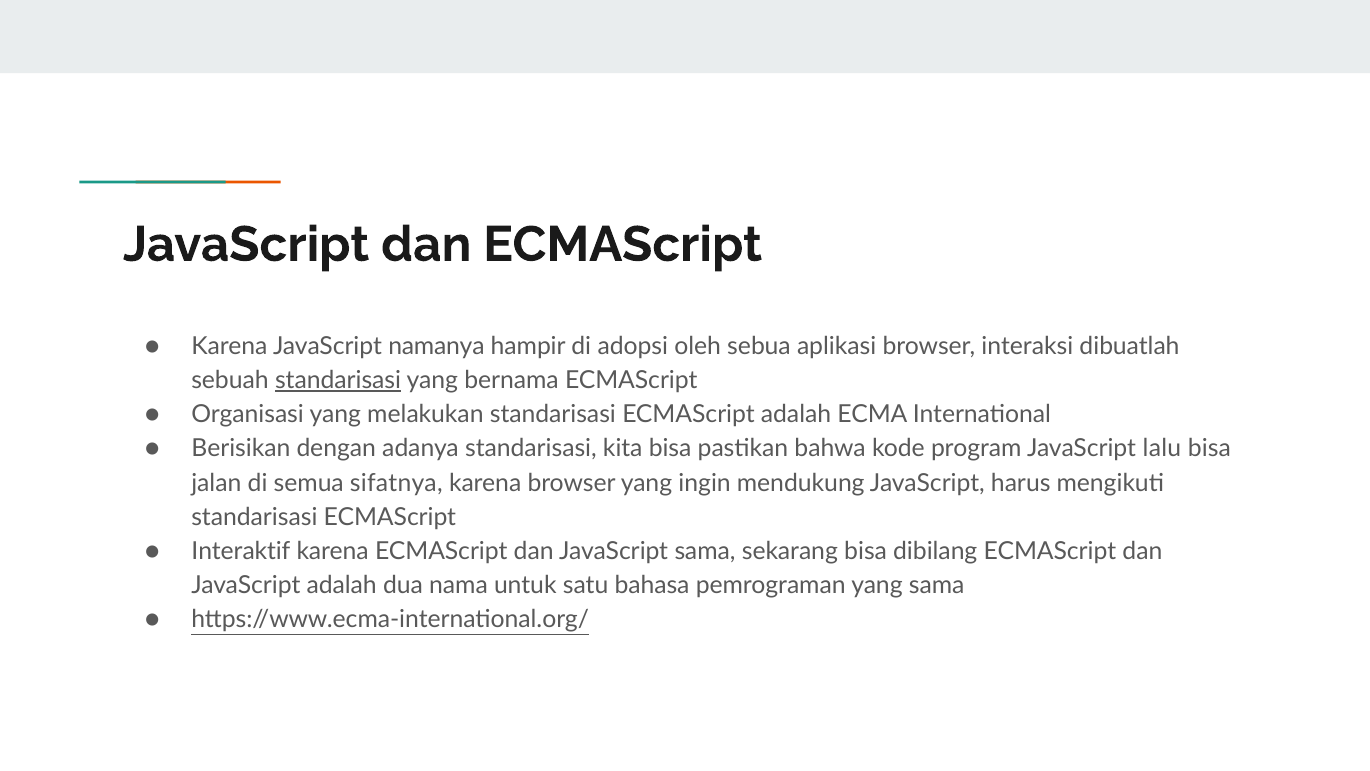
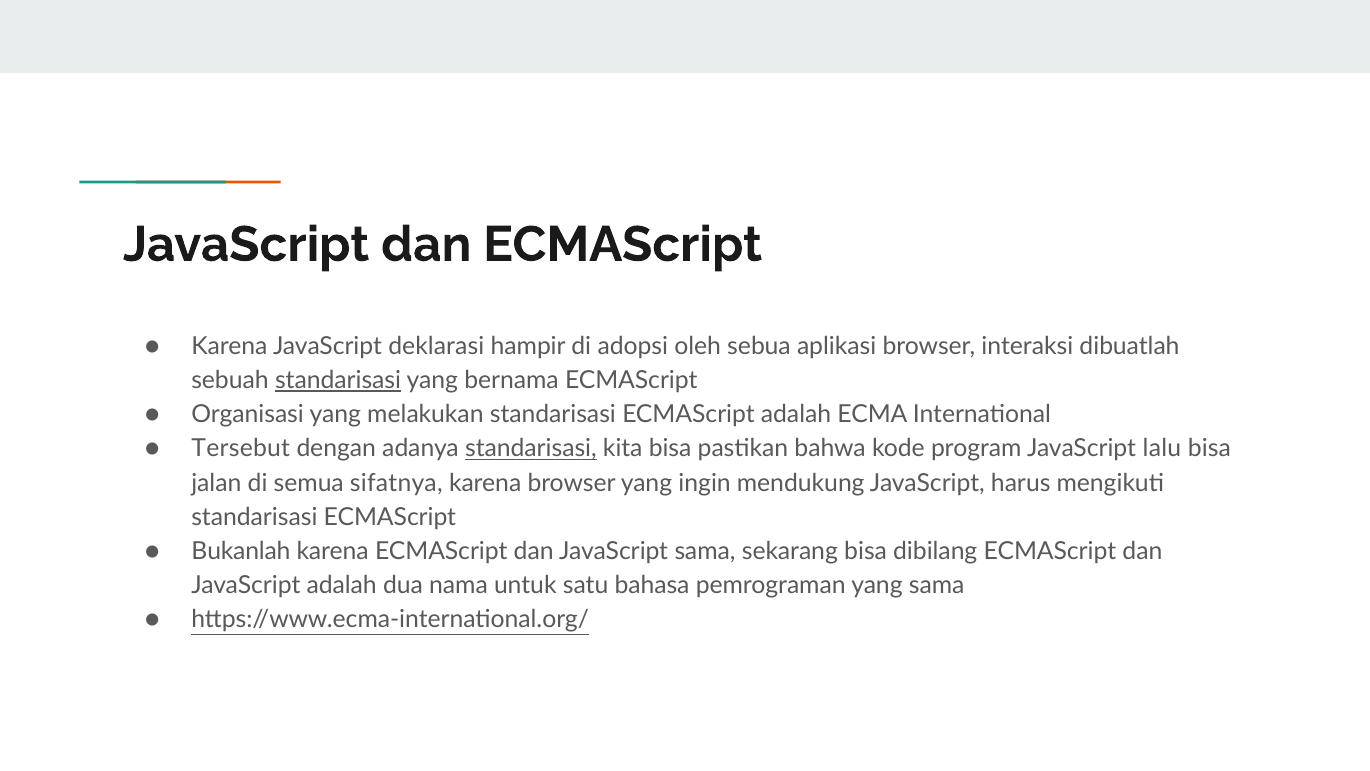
namanya: namanya -> deklarasi (436, 346)
Berisikan: Berisikan -> Tersebut (241, 449)
standarisasi underline: none -> present (531, 449)
Interaktif: Interaktif -> Bukanlah (241, 551)
